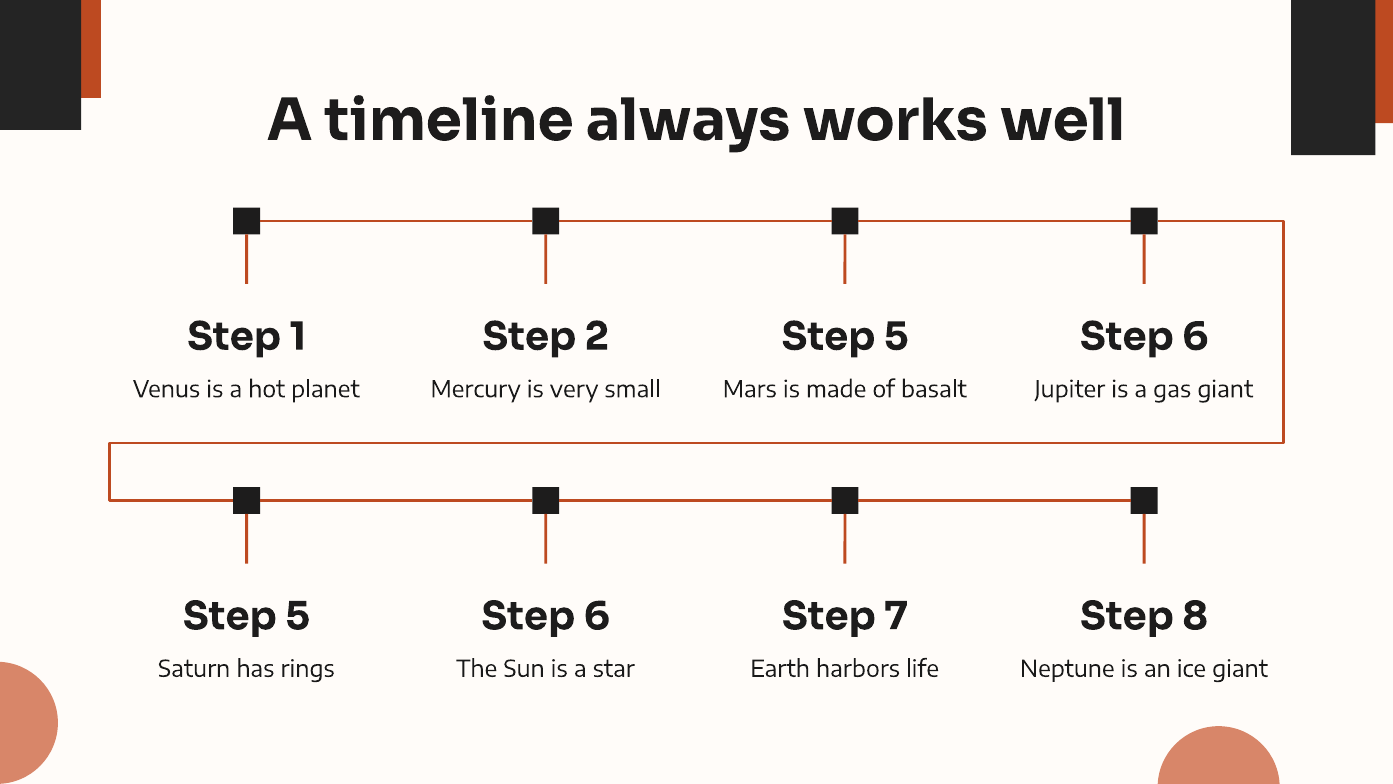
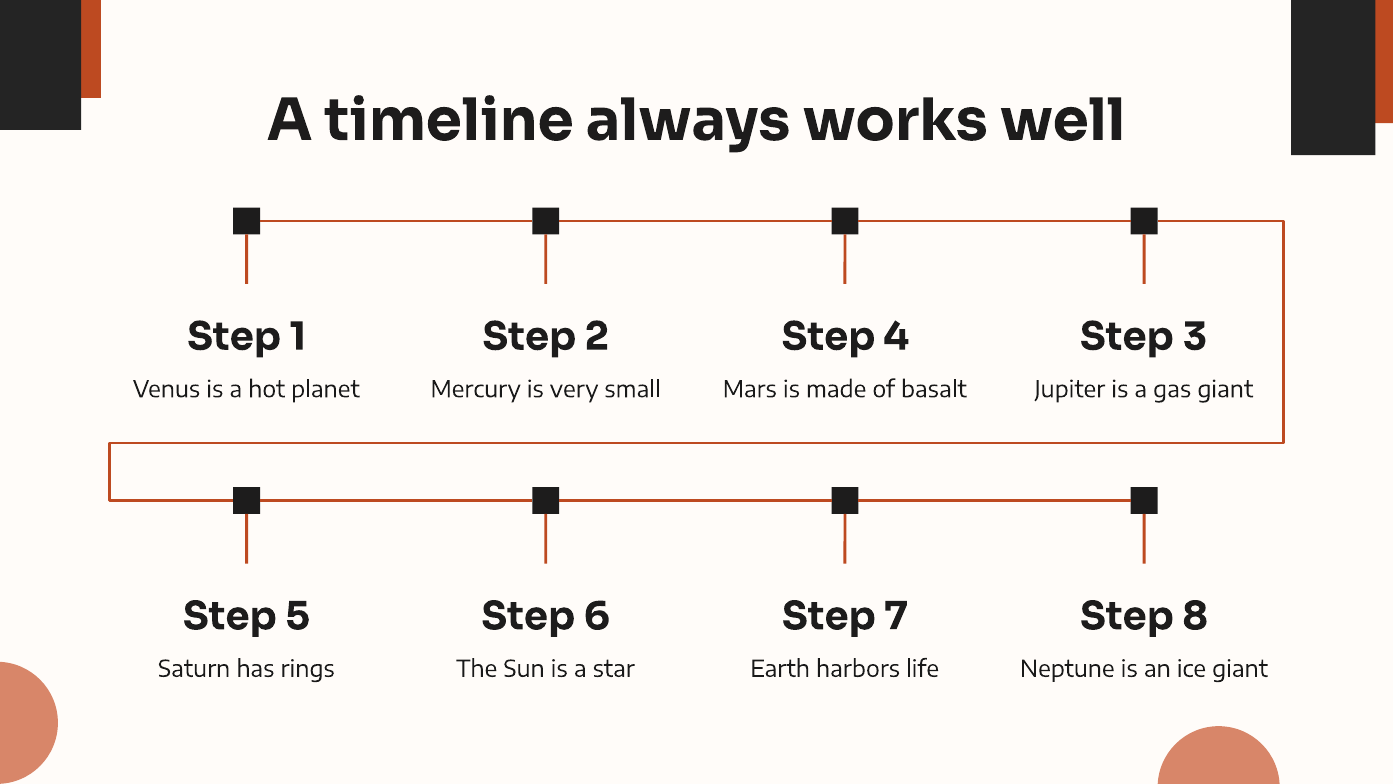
5: 5 -> 4 (896, 337)
6: 6 -> 3 (1195, 337)
